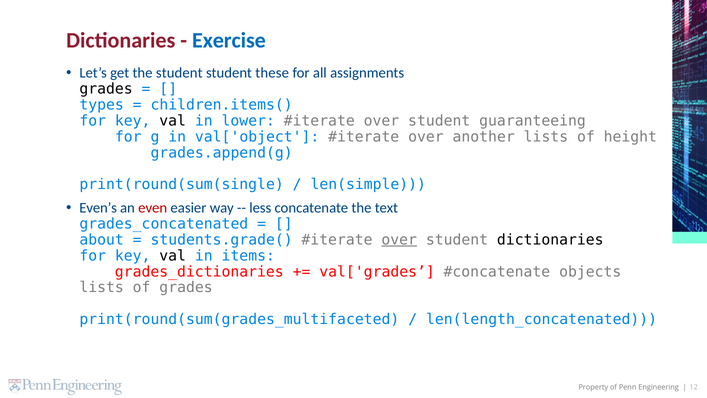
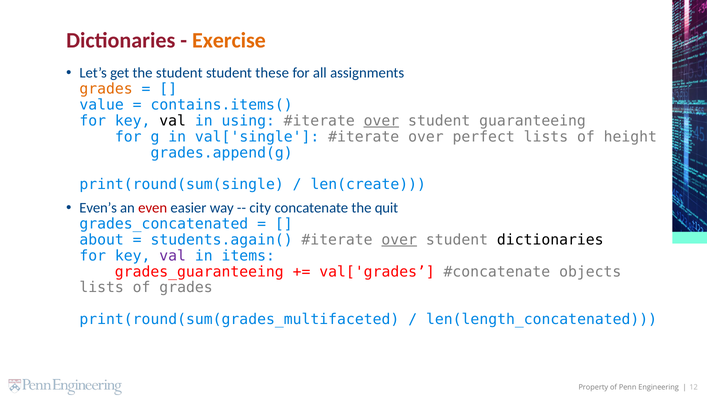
Exercise colour: blue -> orange (229, 41)
grades colour: black -> orange (106, 89)
types: types -> value (102, 105)
children.items(: children.items( -> contains.items( (222, 105)
lower: lower -> using (248, 121)
over underline: none -> present (381, 121)
val['object: val['object -> val['single (257, 137)
another: another -> perfect (484, 137)
len(simple: len(simple -> len(create (368, 184)
less: less -> city (260, 208)
text: text -> quit (386, 208)
students.grade(: students.grade( -> students.again( (222, 240)
val colour: black -> purple (173, 256)
grades_dictionaries: grades_dictionaries -> grades_guaranteeing (199, 271)
